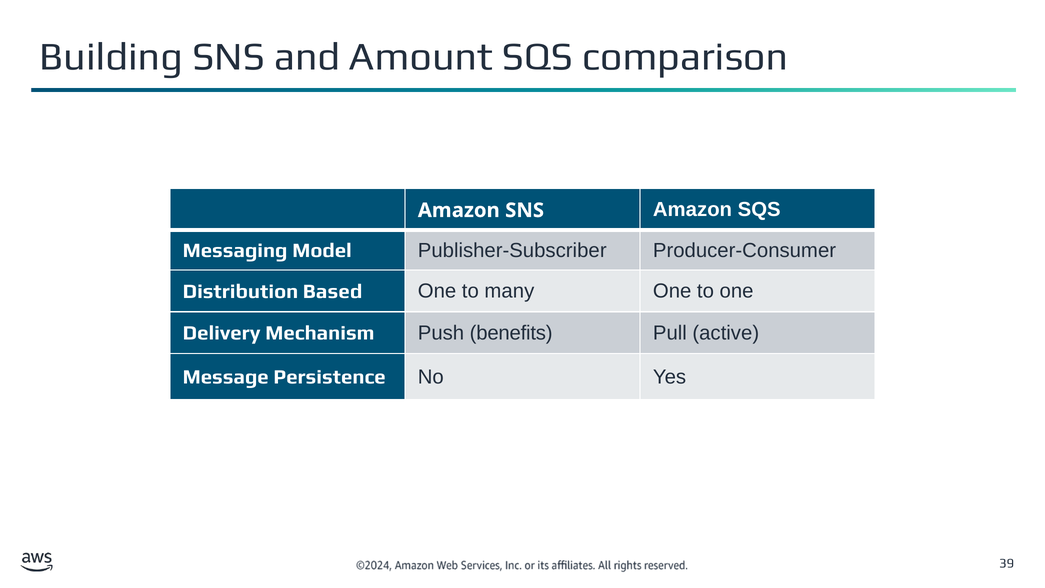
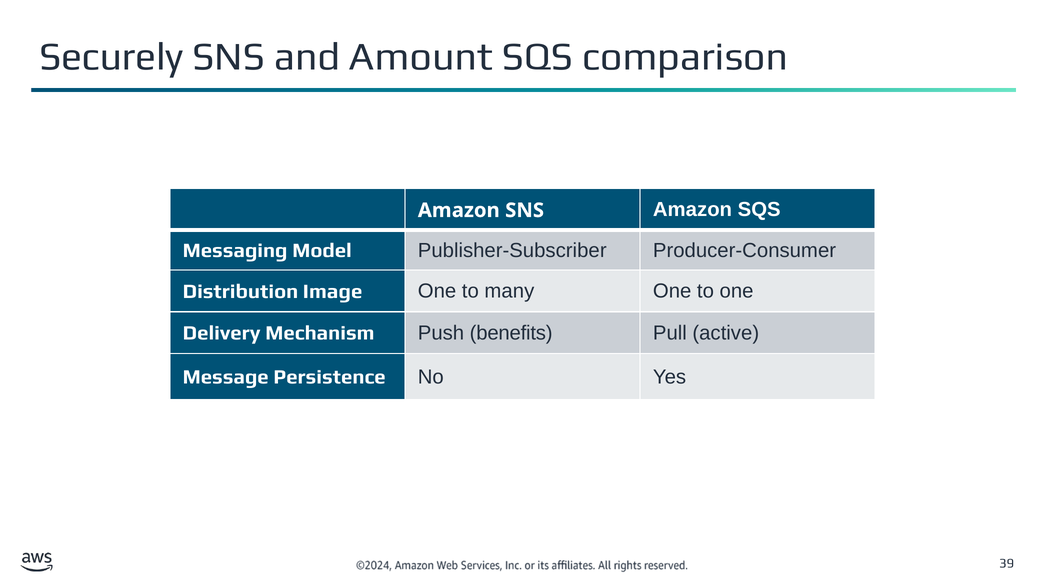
Building: Building -> Securely (111, 57)
Based: Based -> Image (333, 291)
